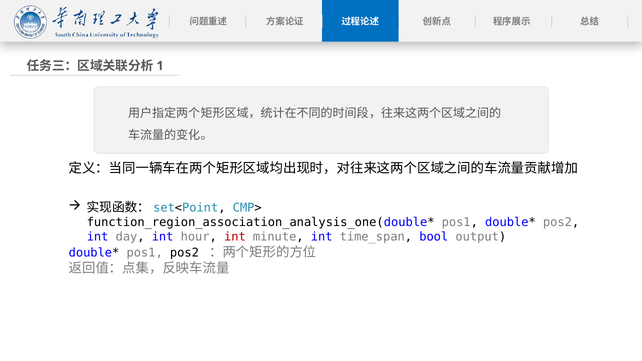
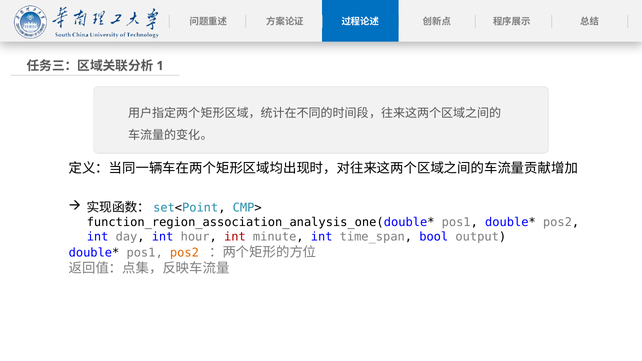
pos2 colour: black -> orange (184, 253)
